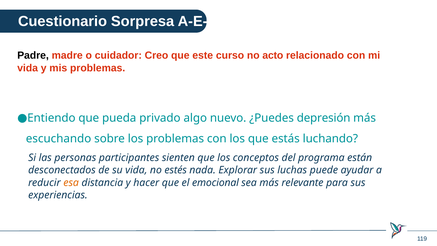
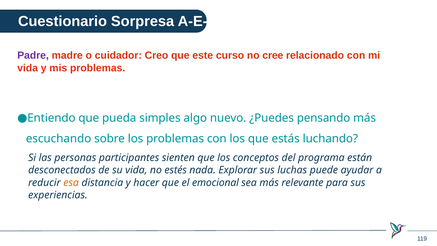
Padre colour: black -> purple (33, 56)
acto: acto -> cree (273, 56)
privado: privado -> simples (160, 118)
depresión: depresión -> pensando (324, 118)
